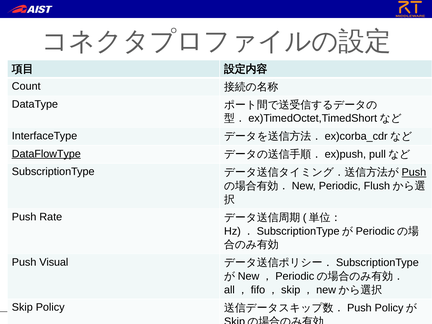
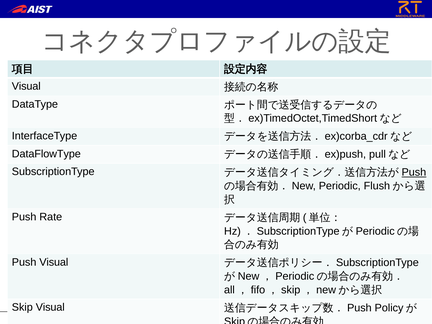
Count: Count -> Visual (26, 86)
DataFlowType underline: present -> none (46, 154)
Skip Policy: Policy -> Visual (50, 307)
